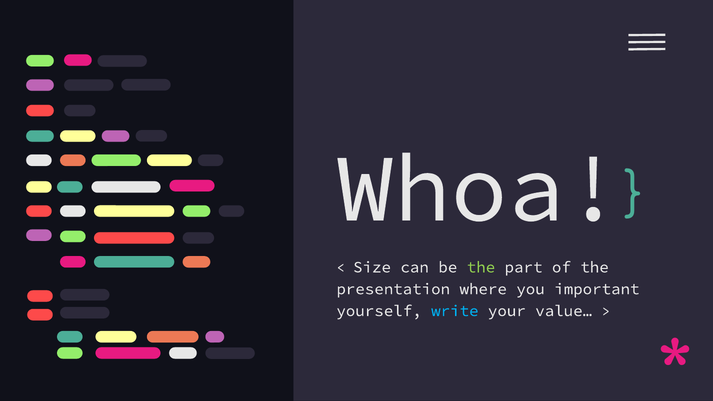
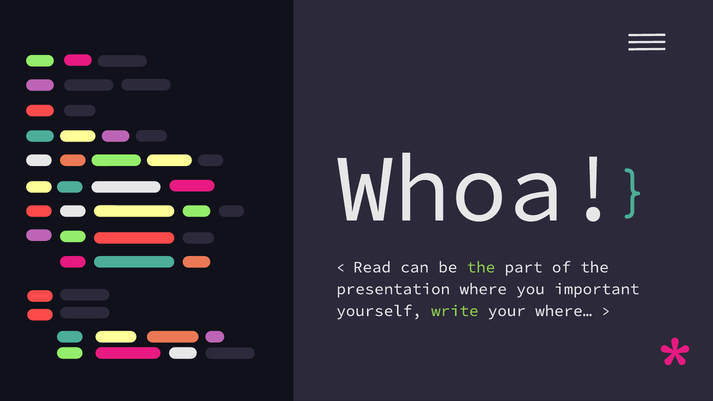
Size: Size -> Read (372, 267)
write colour: light blue -> light green (455, 311)
value…: value… -> where… (564, 311)
